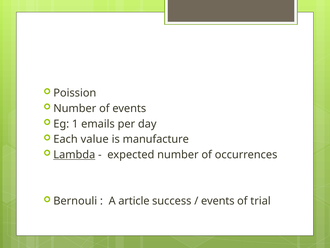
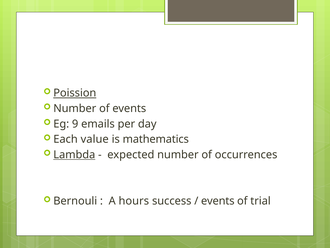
Poission underline: none -> present (75, 93)
1: 1 -> 9 (75, 124)
manufacture: manufacture -> mathematics (156, 139)
article: article -> hours (134, 201)
